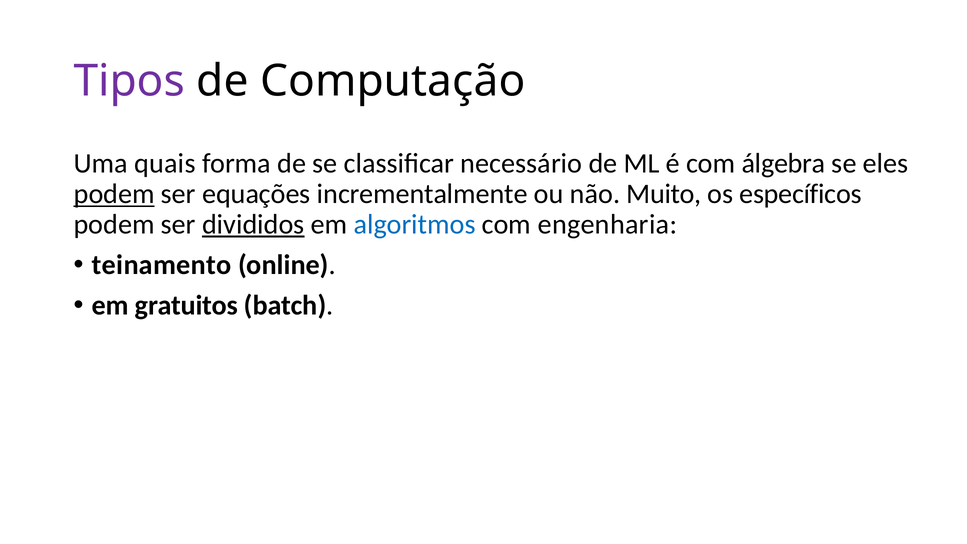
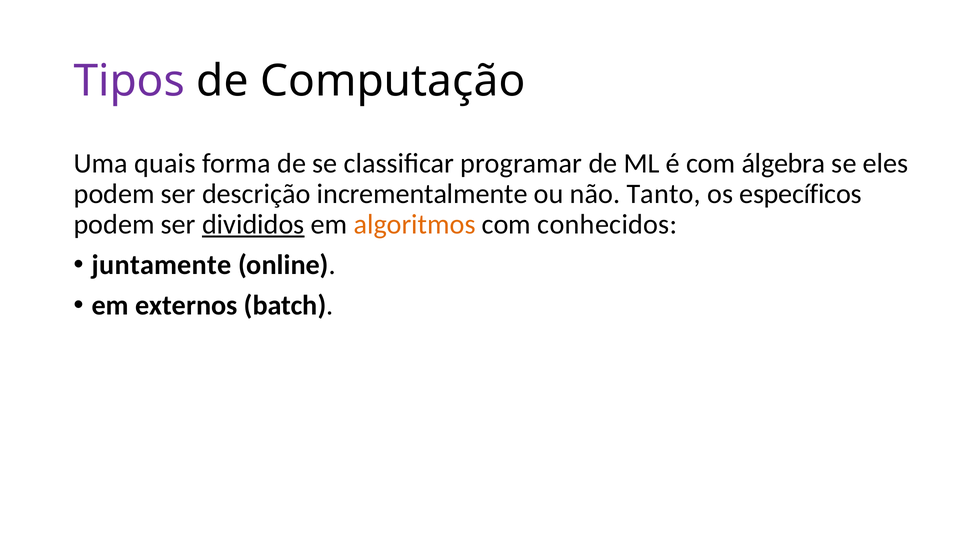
necessário: necessário -> programar (521, 163)
podem underline: present -> none (114, 194)
equações: equações -> descrição (256, 194)
Muito: Muito -> Tanto (664, 194)
algoritmos colour: blue -> orange (415, 224)
engenharia: engenharia -> conhecidos (607, 224)
teinamento: teinamento -> juntamente (162, 265)
gratuitos: gratuitos -> externos (186, 306)
